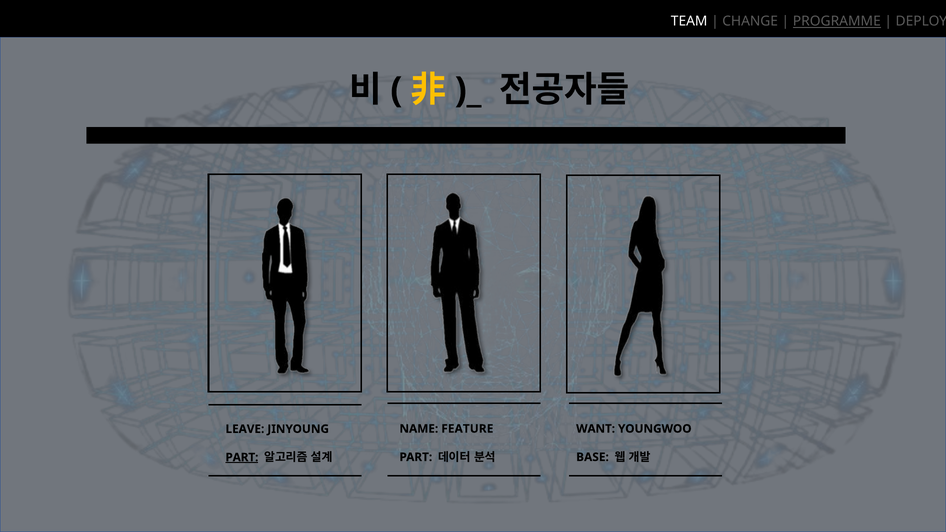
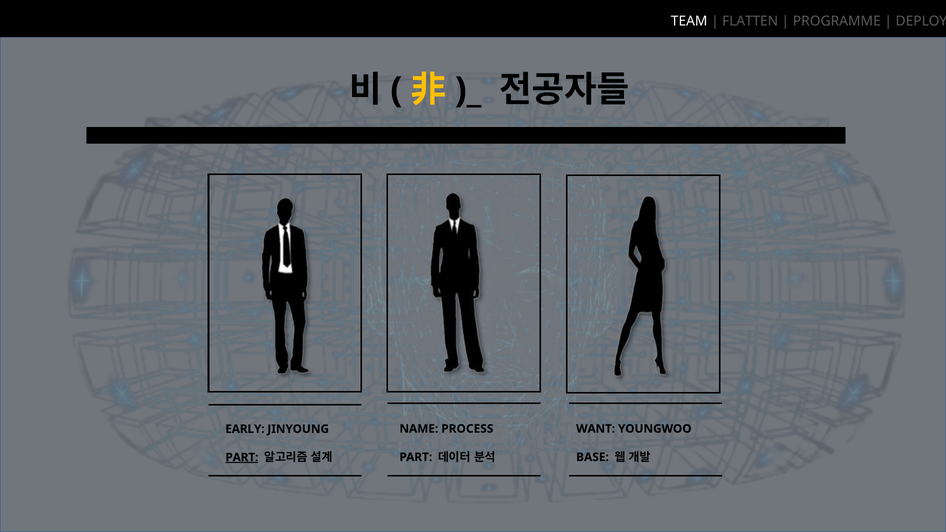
CHANGE: CHANGE -> FLATTEN (750, 21)
PROGRAMME underline: present -> none (837, 21)
FEATURE: FEATURE -> PROCESS (467, 429)
LEAVE: LEAVE -> EARLY (245, 429)
